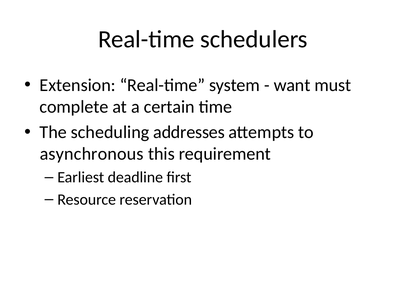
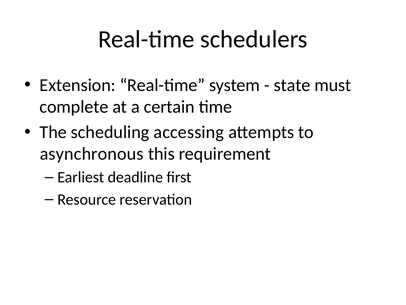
want: want -> state (292, 85)
addresses: addresses -> accessing (189, 132)
